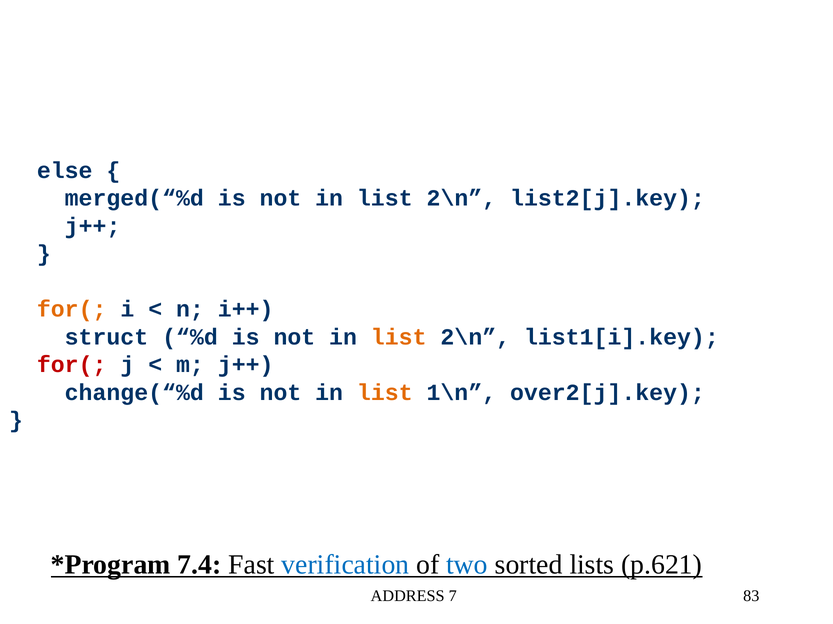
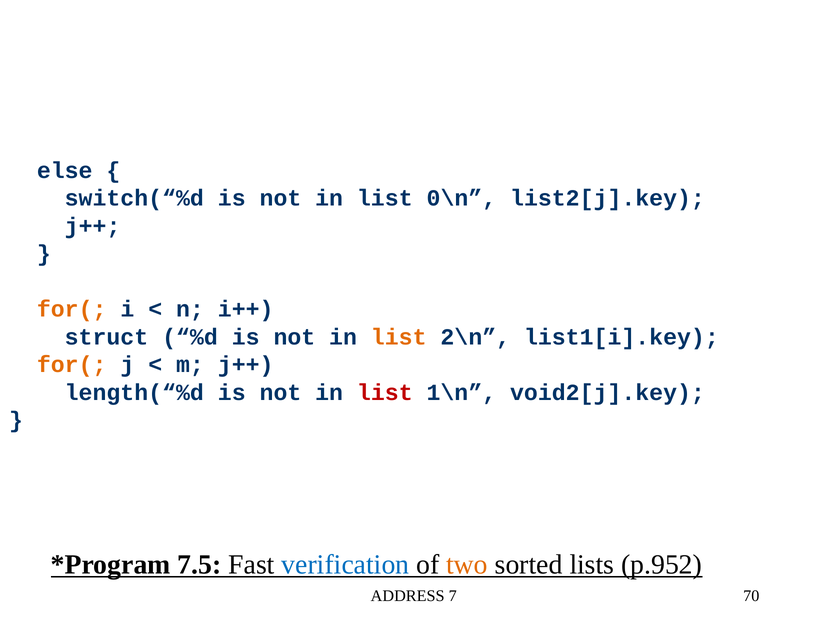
merged(“%d: merged(“%d -> switch(“%d (134, 199)
2\n: 2\n -> 0\n (461, 199)
for( colour: red -> orange (72, 365)
change(“%d: change(“%d -> length(“%d (134, 393)
list colour: orange -> red (385, 393)
over2[j].key: over2[j].key -> void2[j].key (607, 393)
7.4: 7.4 -> 7.5 (199, 565)
two colour: blue -> orange (467, 565)
p.621: p.621 -> p.952 (662, 565)
83: 83 -> 70 (751, 597)
